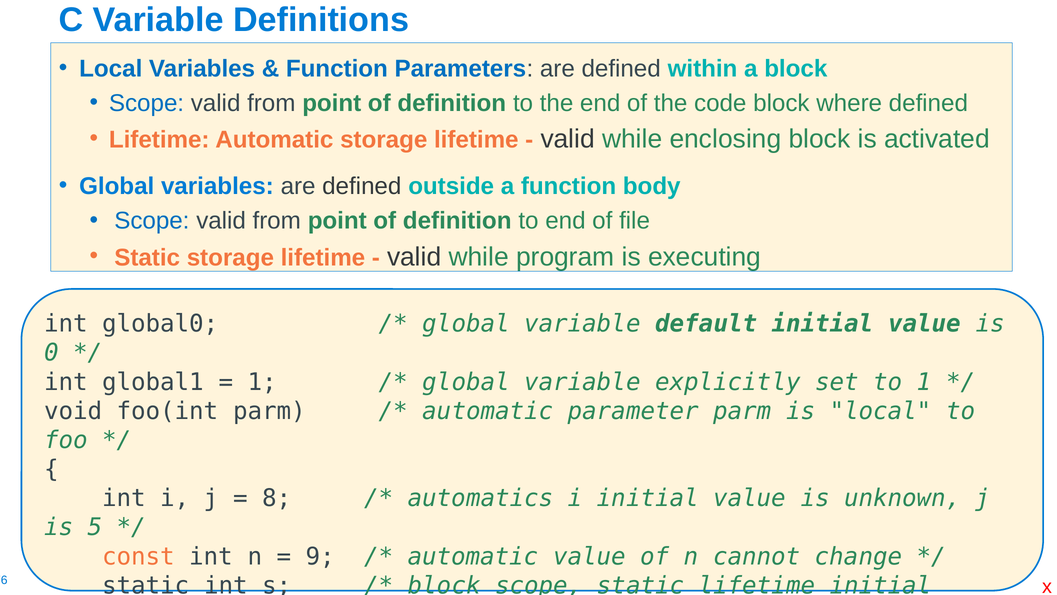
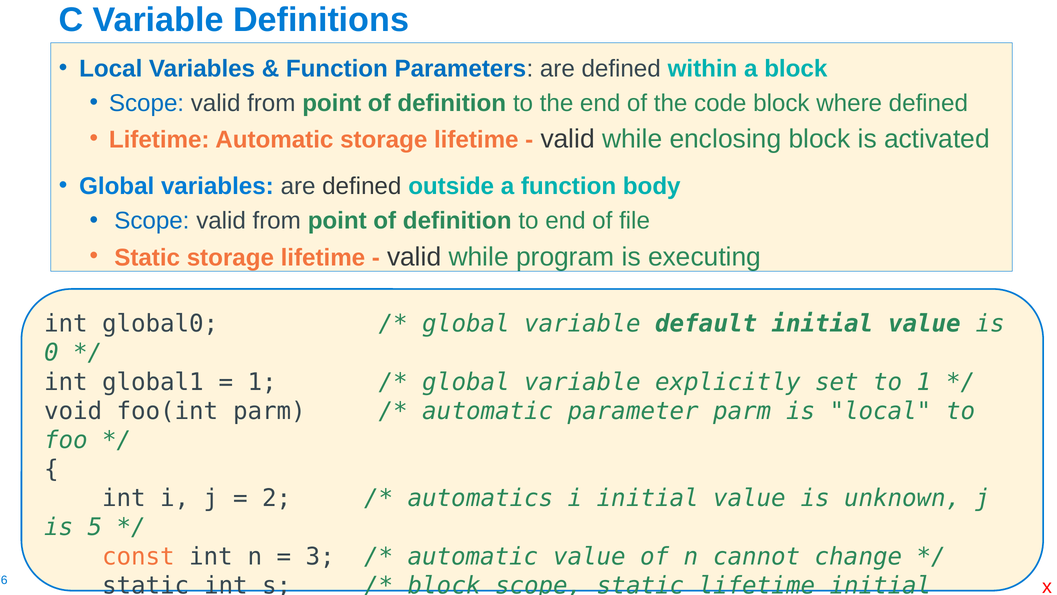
8: 8 -> 2 (277, 498)
9: 9 -> 3 (320, 556)
